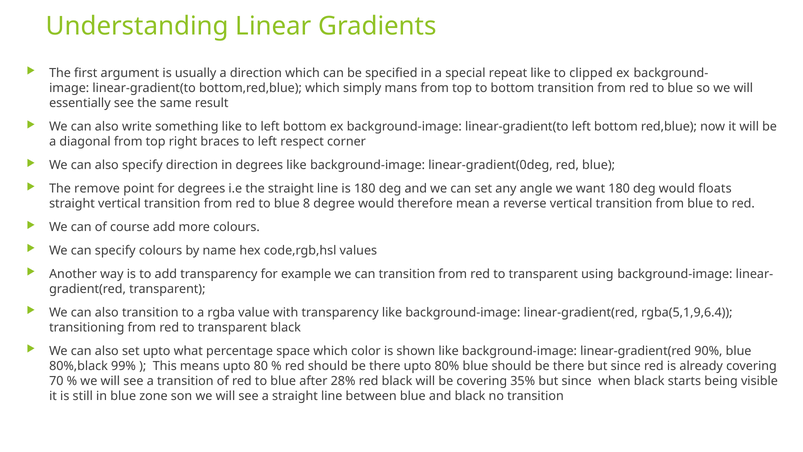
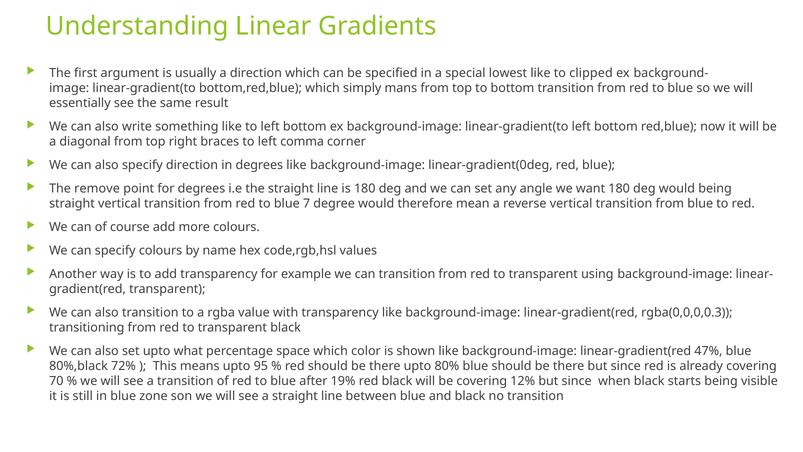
repeat: repeat -> lowest (508, 73)
respect: respect -> comma (302, 142)
would floats: floats -> being (715, 188)
8: 8 -> 7 (307, 204)
rgba(5,1,9,6.4: rgba(5,1,9,6.4 -> rgba(0,0,0,0.3 (687, 312)
90%: 90% -> 47% (708, 351)
99%: 99% -> 72% (123, 366)
80: 80 -> 95 (261, 366)
28%: 28% -> 19% (343, 381)
35%: 35% -> 12% (523, 381)
